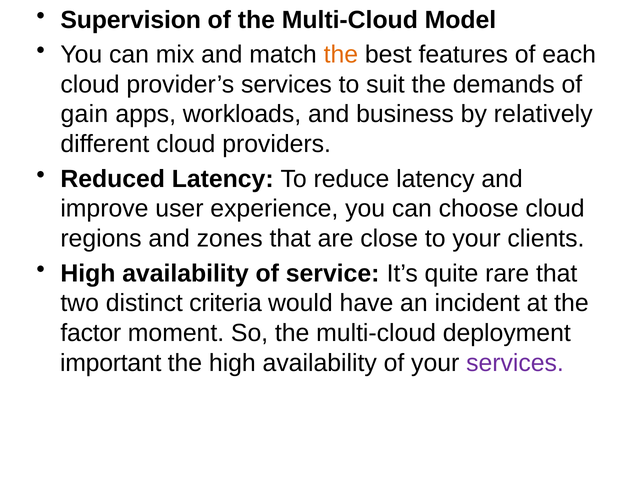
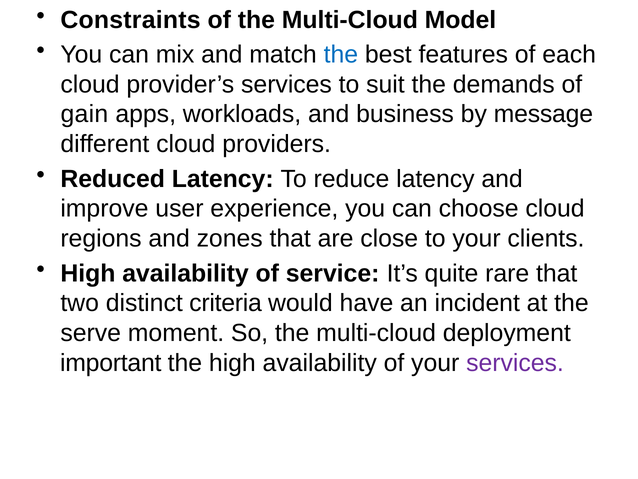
Supervision: Supervision -> Constraints (130, 20)
the colour: orange -> blue (341, 55)
relatively: relatively -> message (543, 114)
factor: factor -> serve (91, 333)
